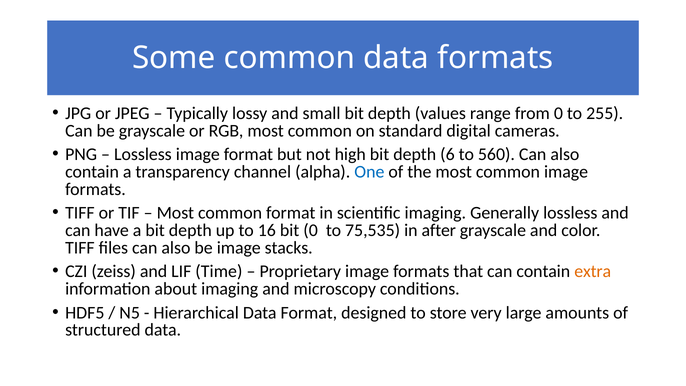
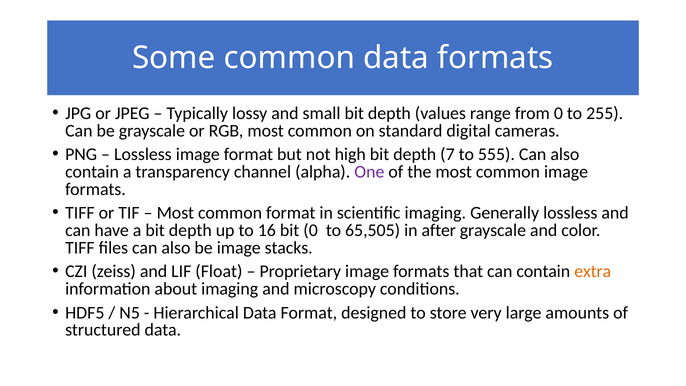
6: 6 -> 7 (447, 154)
560: 560 -> 555 (496, 154)
One colour: blue -> purple (369, 172)
75,535: 75,535 -> 65,505 (373, 230)
Time: Time -> Float (219, 271)
